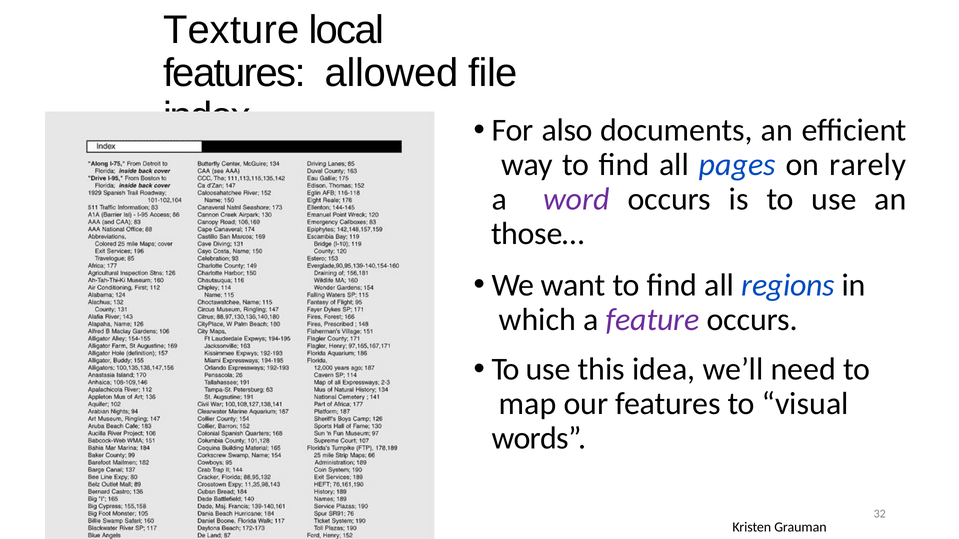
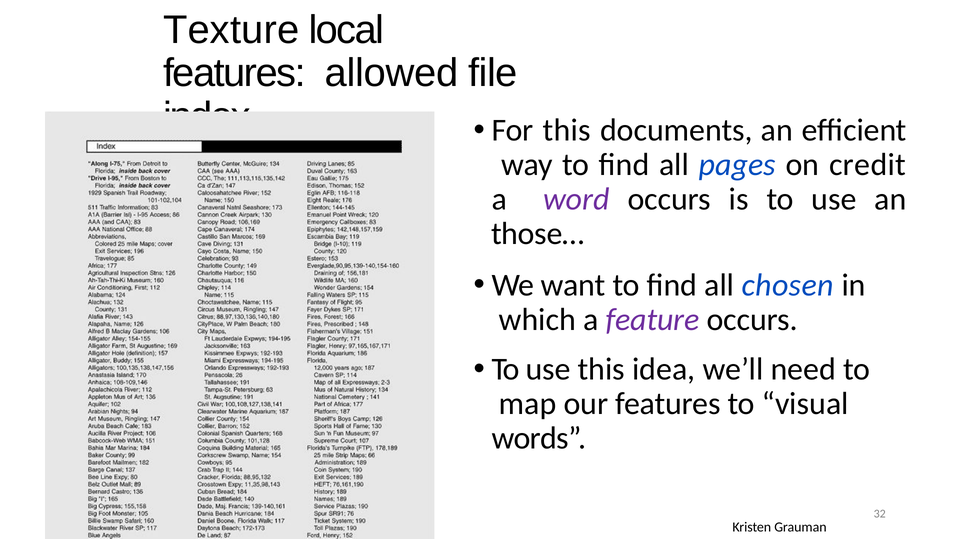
For also: also -> this (567, 130)
rarely: rarely -> credit (868, 165)
regions: regions -> chosen (788, 286)
